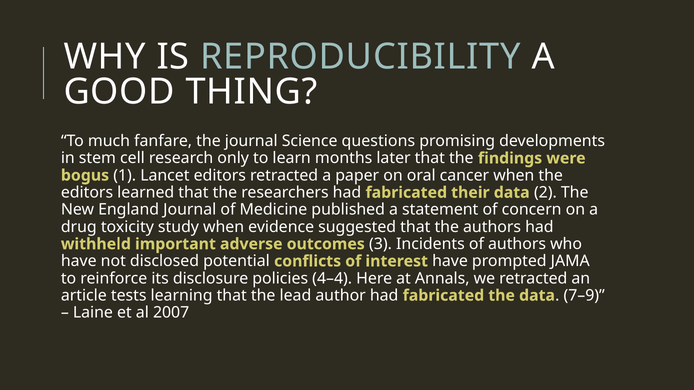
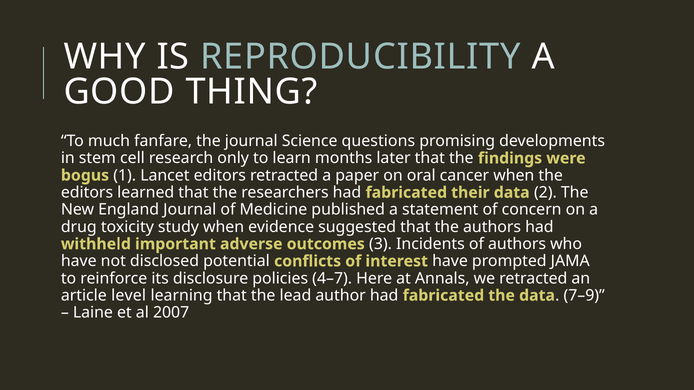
4–4: 4–4 -> 4–7 (332, 279)
tests: tests -> level (129, 296)
